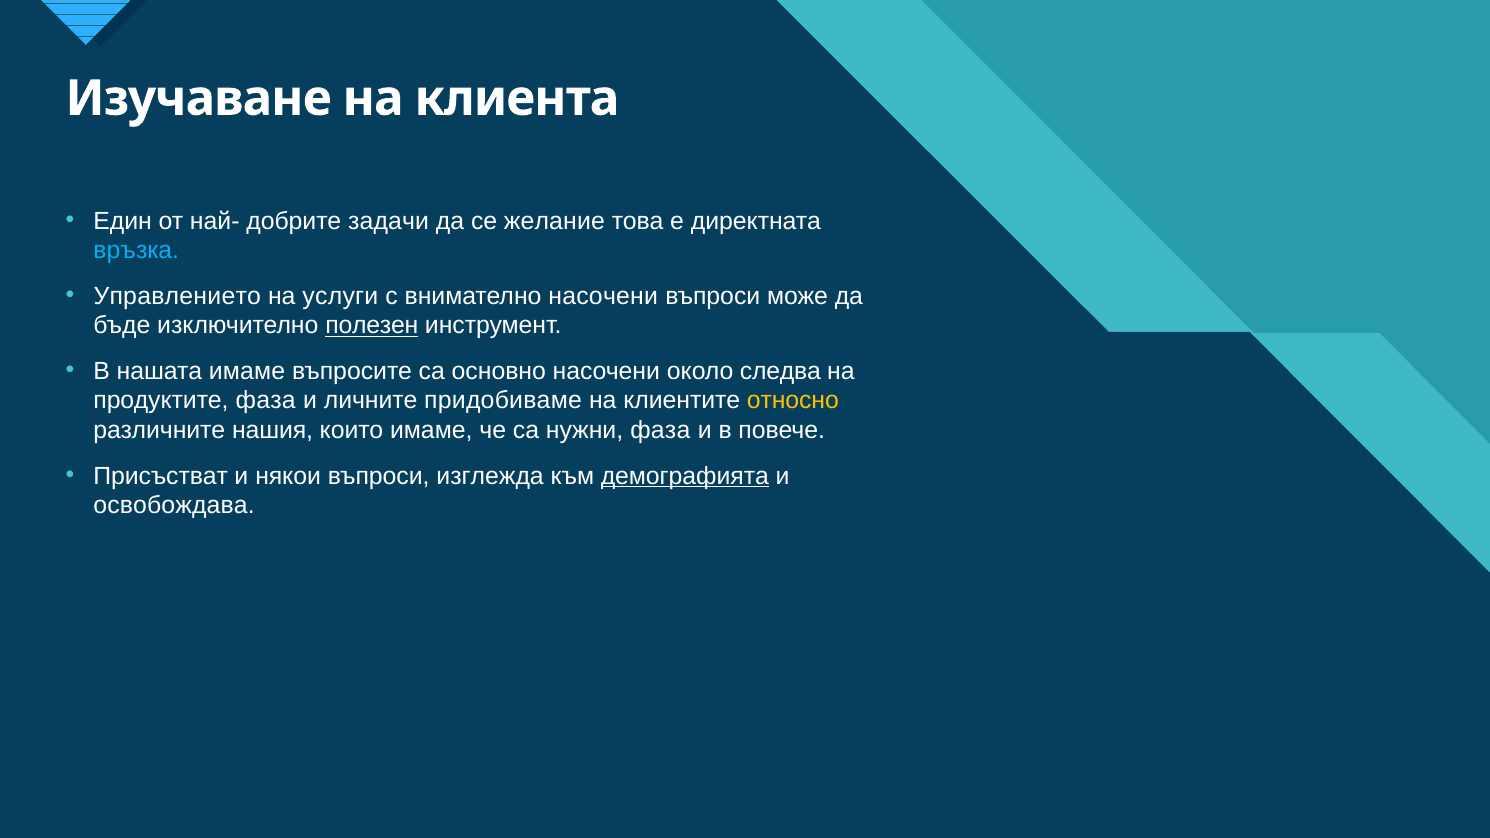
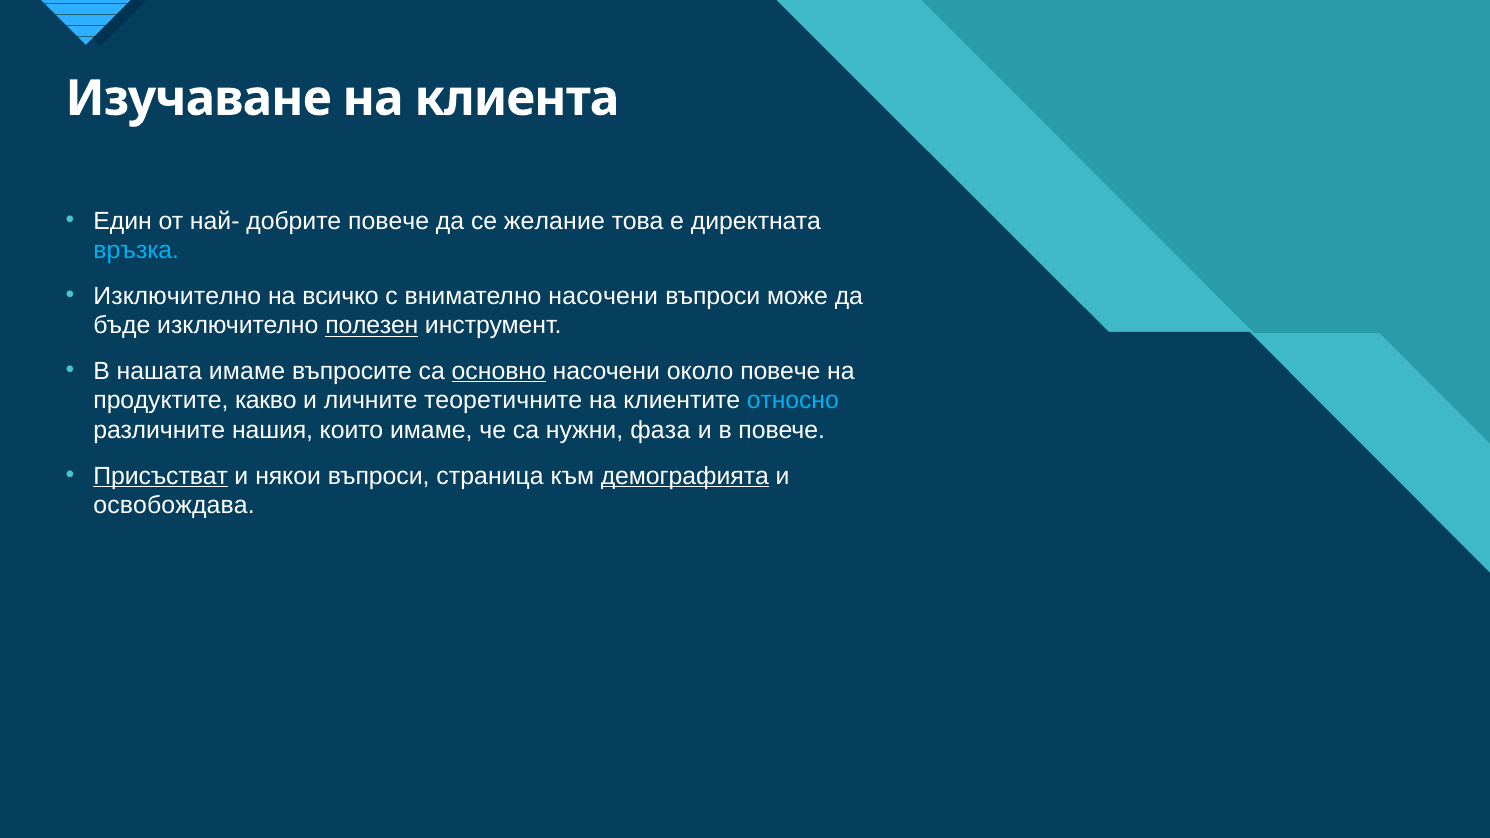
добрите задачи: задачи -> повече (389, 221)
Управлението: Управлението -> Изключително (177, 296)
услуги: услуги -> всичко (341, 296)
основно underline: none -> present (499, 371)
около следва: следва -> повече (780, 371)
продуктите фаза: фаза -> какво (266, 401)
придобиваме: придобиваме -> теоретичните (503, 401)
относно colour: yellow -> light blue (793, 401)
Присъстват underline: none -> present (161, 476)
изглежда: изглежда -> страница (490, 476)
